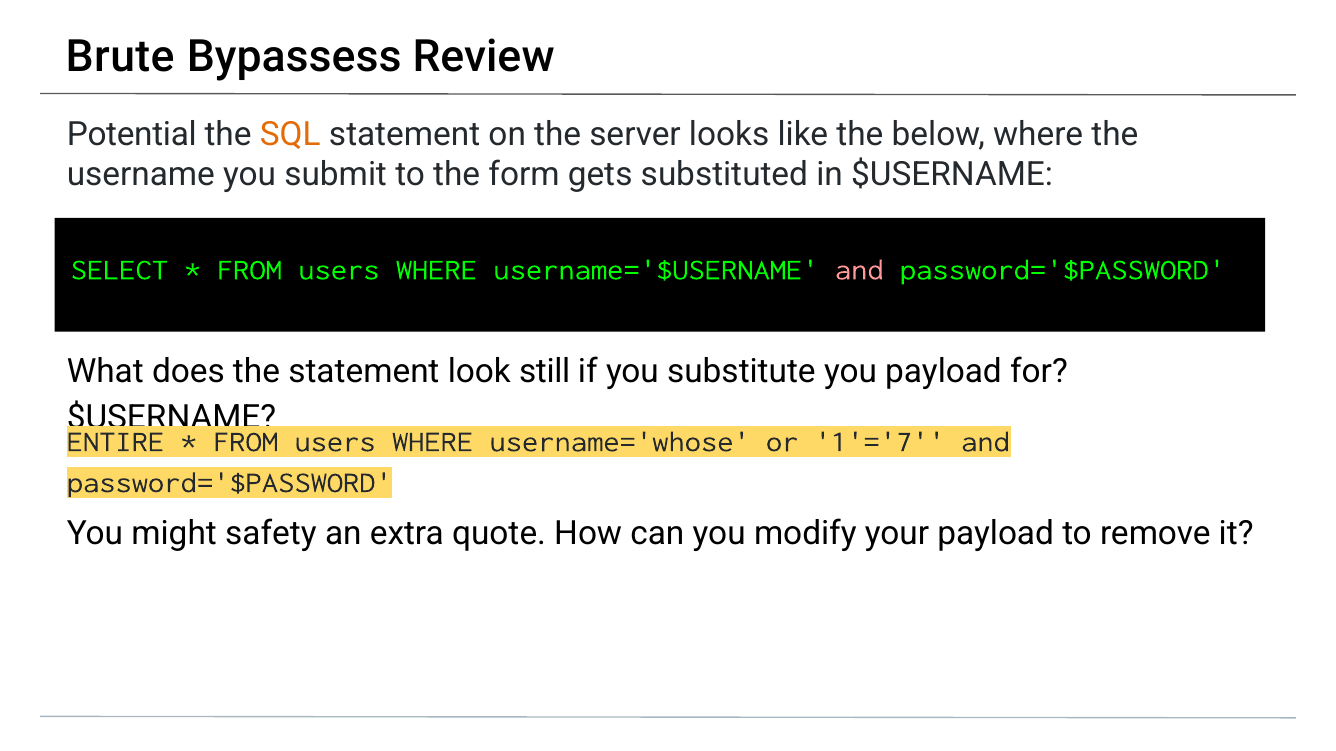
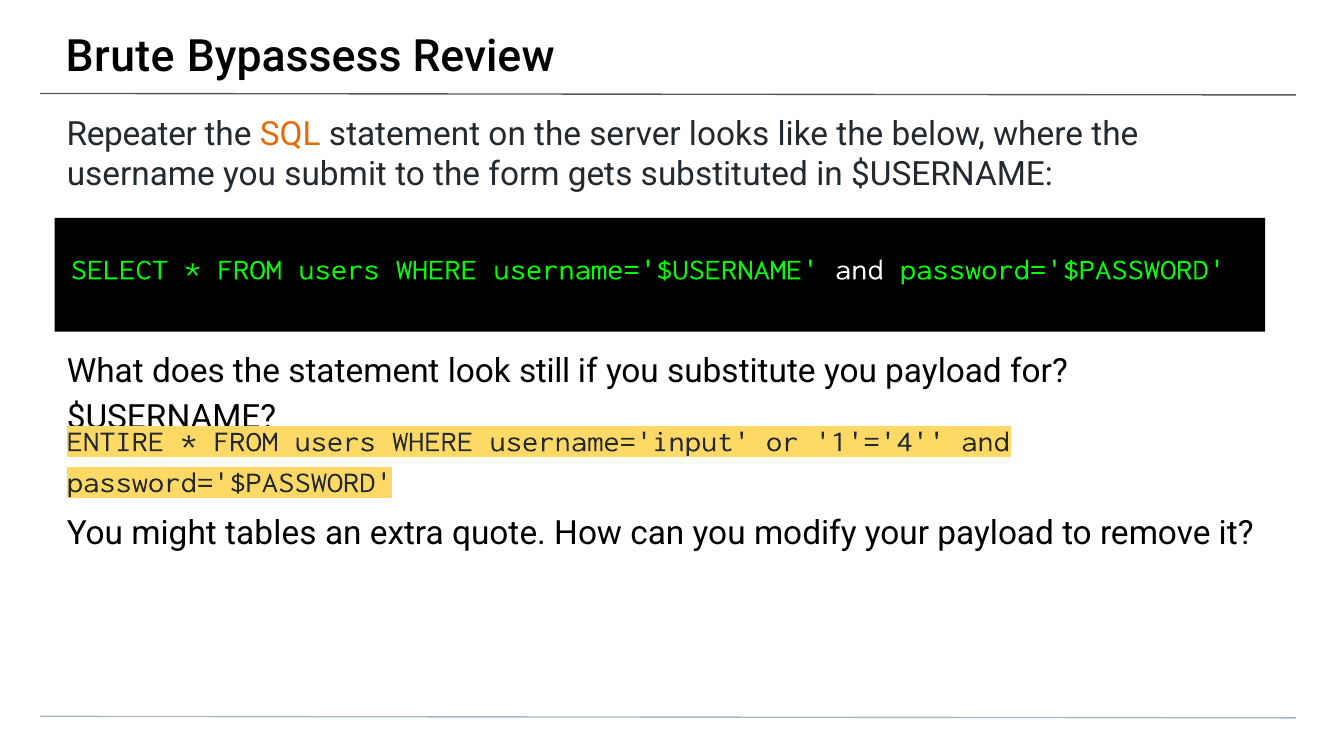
Potential: Potential -> Repeater (132, 135)
and colour: pink -> white (859, 270)
username='whose: username='whose -> username='input (620, 442)
1'='7: 1'='7 -> 1'='4 (880, 442)
safety: safety -> tables (271, 534)
